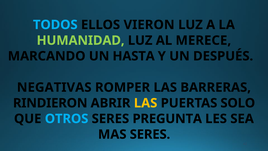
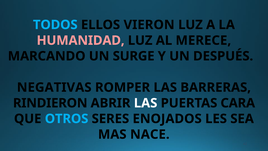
HUMANIDAD colour: light green -> pink (81, 40)
HASTA: HASTA -> SURGE (134, 56)
LAS colour: yellow -> white (146, 103)
SOLO: SOLO -> CARA (238, 103)
PREGUNTA: PREGUNTA -> ENOJADOS (167, 119)
MAS SERES: SERES -> NACE (150, 134)
